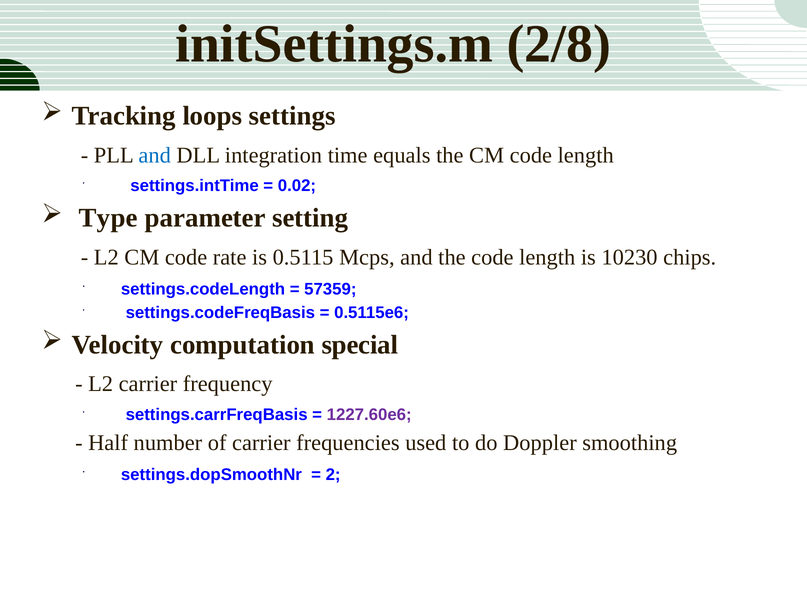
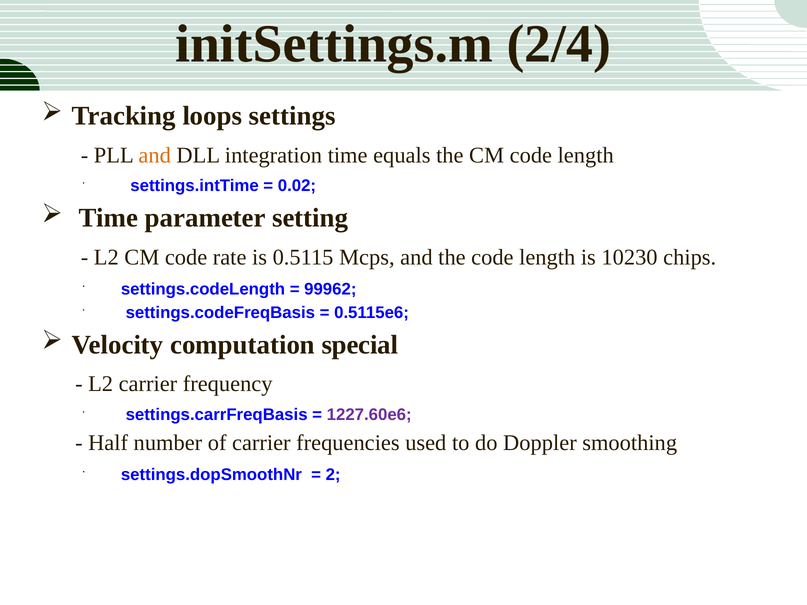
2/8: 2/8 -> 2/4 (559, 44)
and colour: blue -> orange (155, 155)
Type: Type -> Time (108, 218)
57359: 57359 -> 99962 (330, 289)
